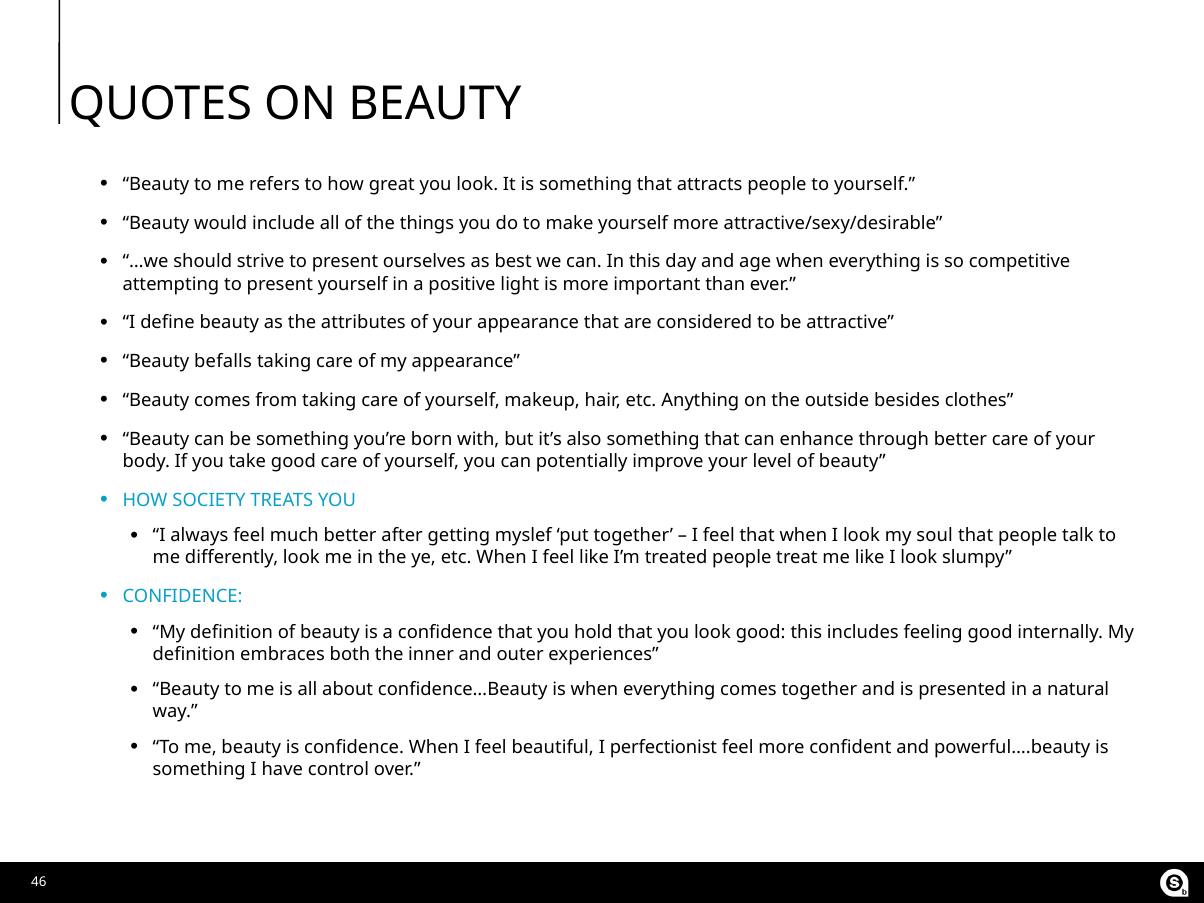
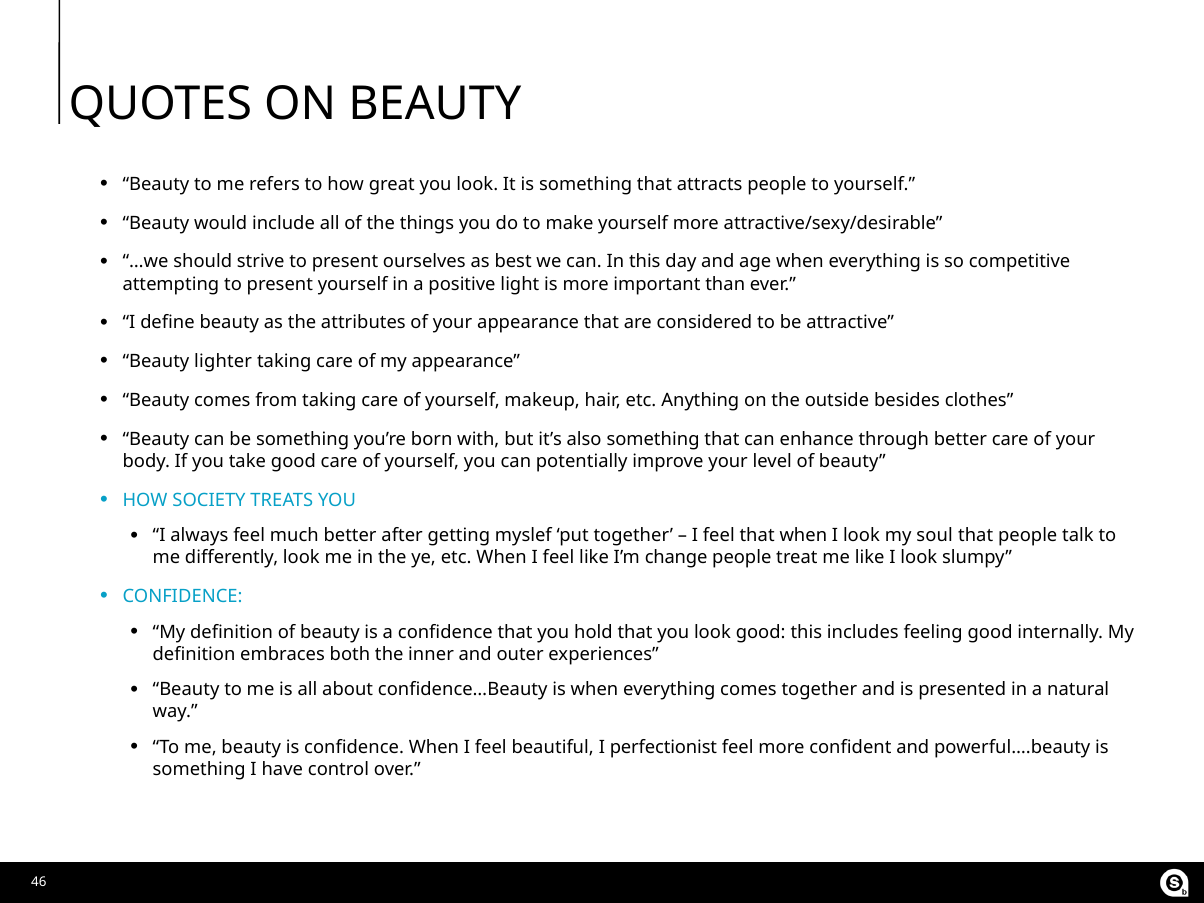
befalls: befalls -> lighter (223, 362)
treated: treated -> change (676, 558)
